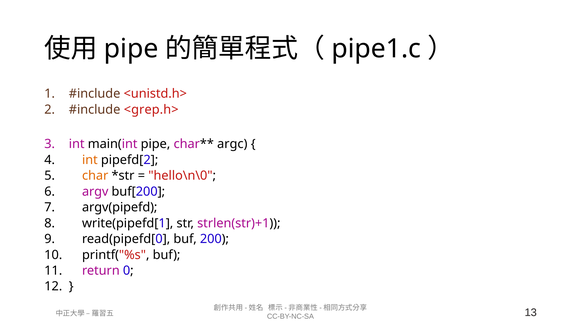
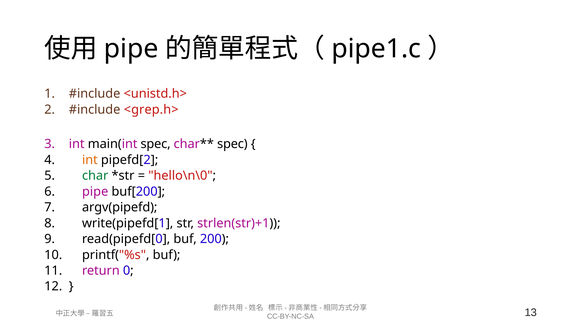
main(int pipe: pipe -> spec (156, 144)
argc: argc -> spec (232, 144)
char colour: orange -> green (95, 176)
argv: argv -> pipe (95, 191)
